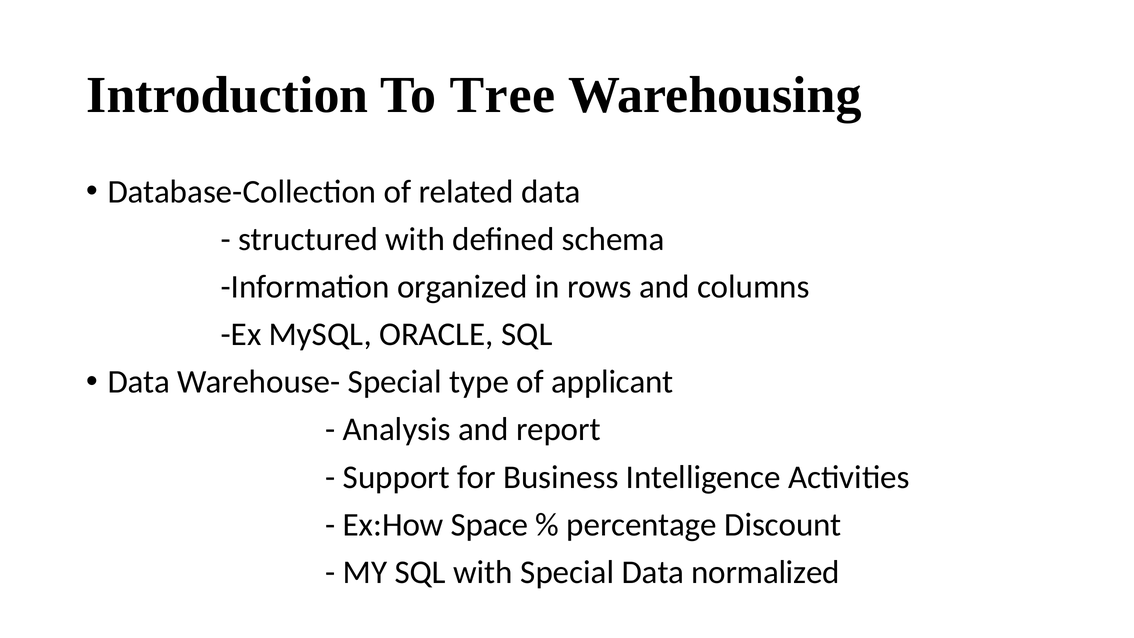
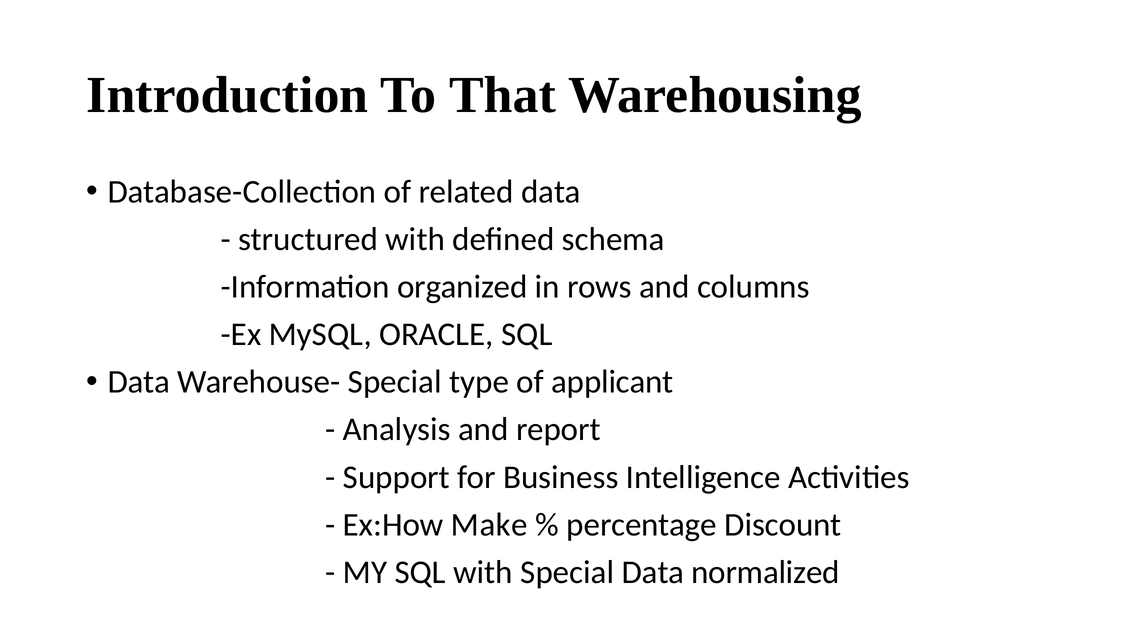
Tree: Tree -> That (503, 95)
Space: Space -> Make (489, 525)
